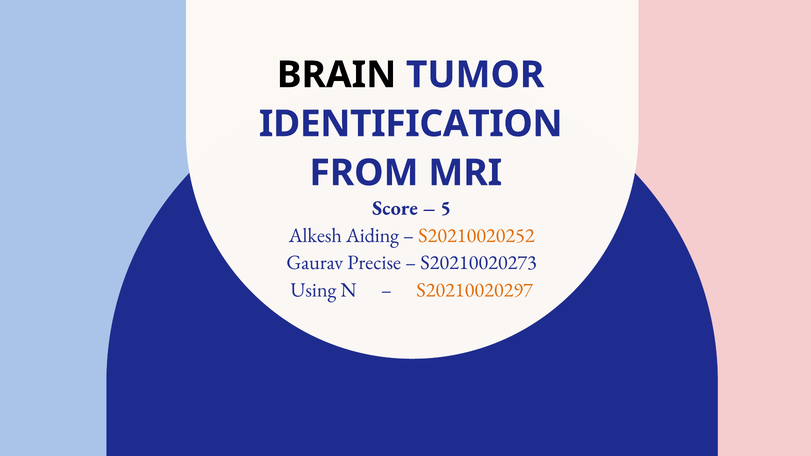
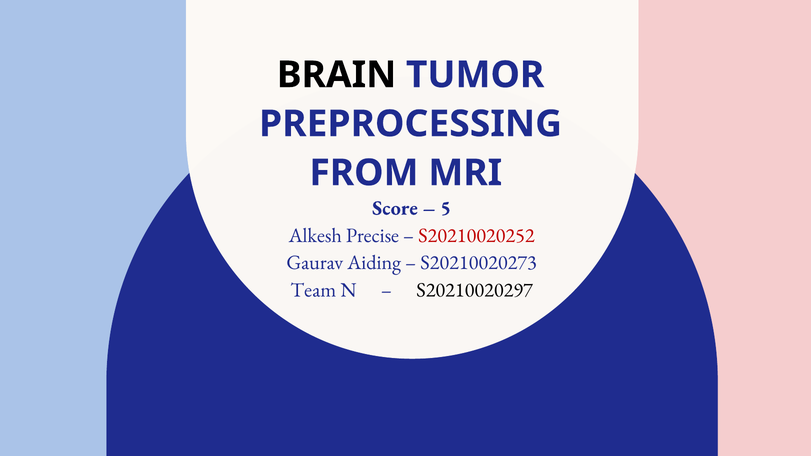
IDENTIFICATION: IDENTIFICATION -> PREPROCESSING (411, 124)
Aiding: Aiding -> Precise (372, 235)
S20210020252 colour: orange -> red (476, 235)
Precise: Precise -> Aiding (374, 263)
Using: Using -> Team (313, 290)
S20210020297 colour: orange -> black (475, 290)
